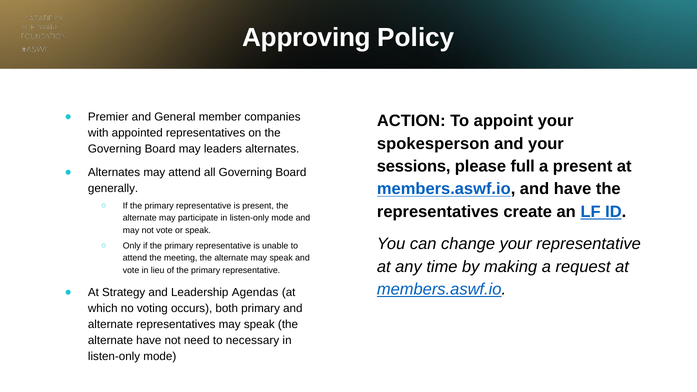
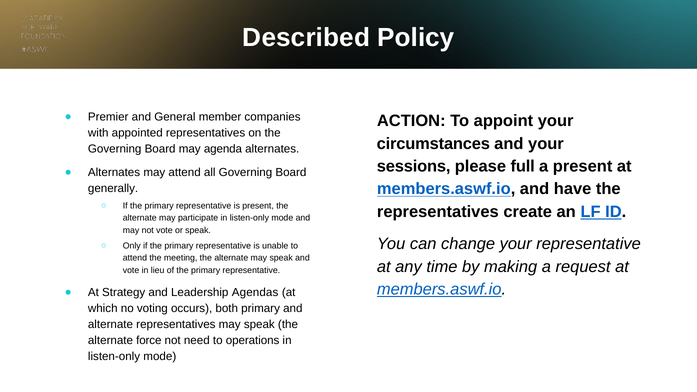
Approving: Approving -> Described (306, 37)
spokesperson: spokesperson -> circumstances (433, 144)
leaders: leaders -> agenda (223, 149)
alternate have: have -> force (149, 341)
necessary: necessary -> operations (253, 341)
